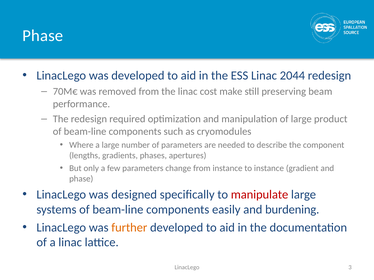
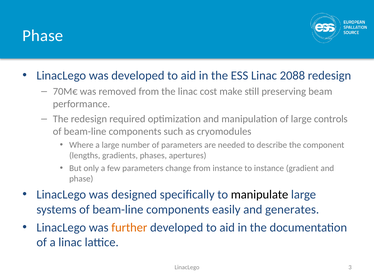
2044: 2044 -> 2088 (292, 76)
product: product -> controls (331, 119)
manipulate colour: red -> black (260, 195)
burdening: burdening -> generates (292, 210)
